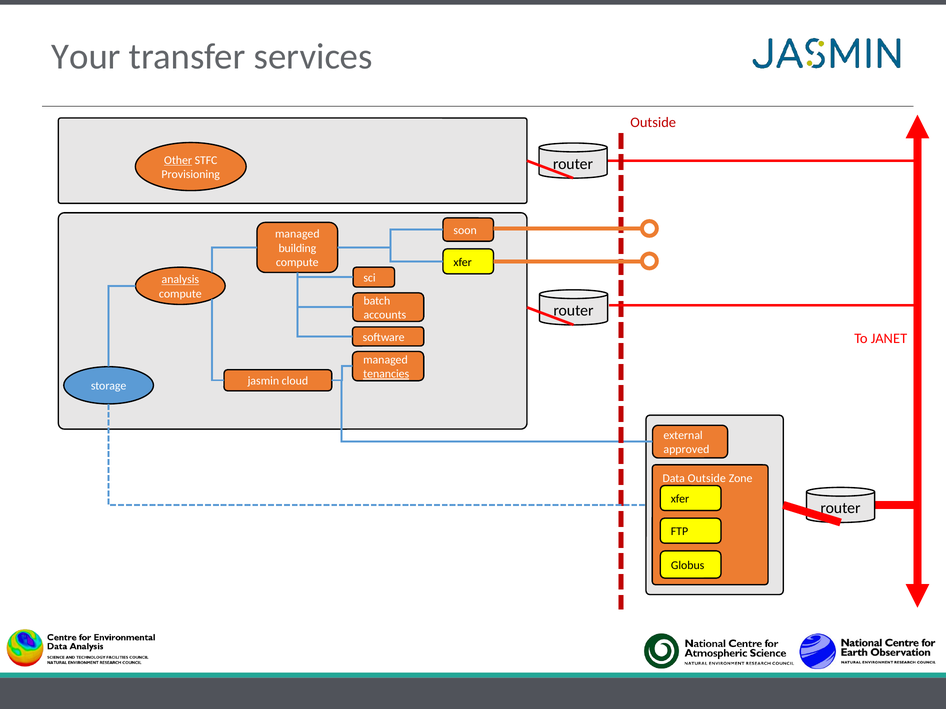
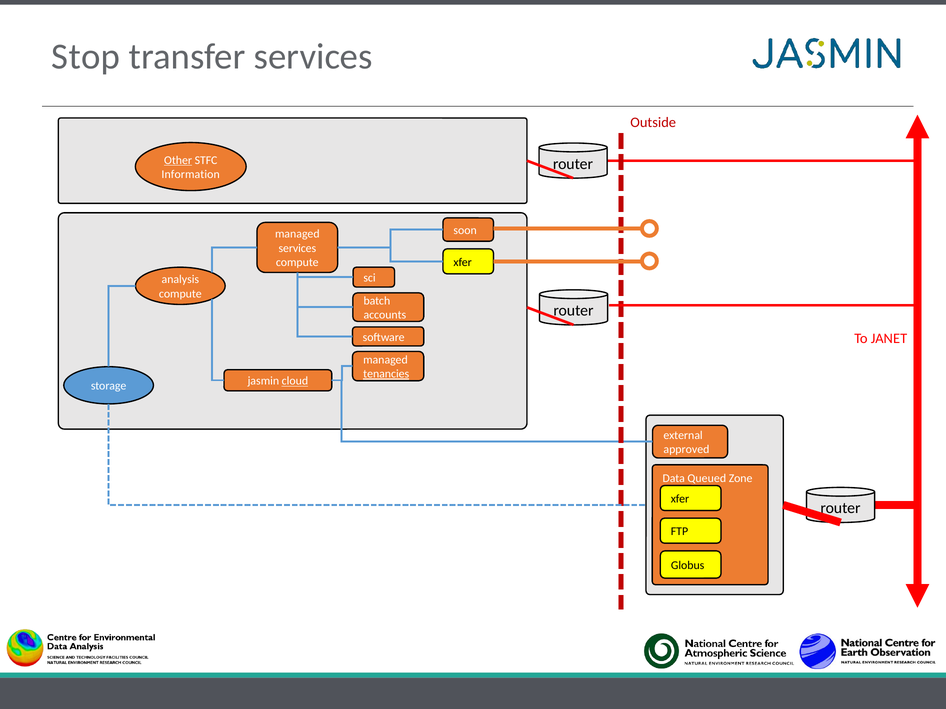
Your: Your -> Stop (86, 57)
Provisioning: Provisioning -> Information (191, 175)
building: building -> services (297, 248)
analysis underline: present -> none (180, 280)
cloud underline: none -> present (295, 381)
Data Outside: Outside -> Queued (707, 479)
